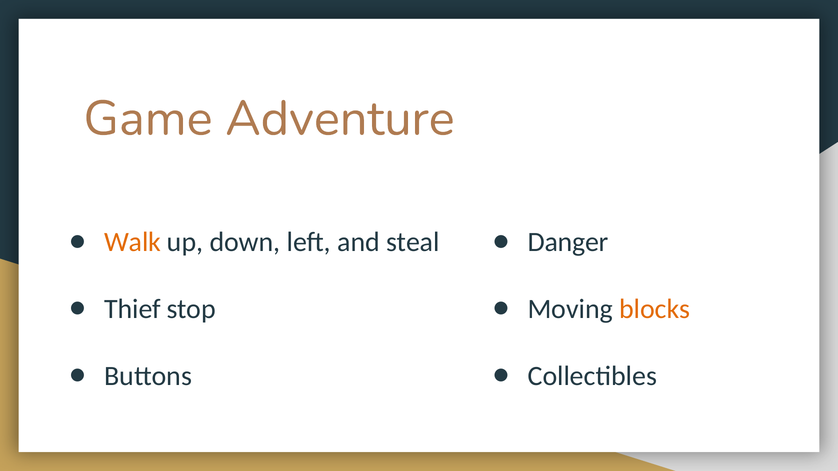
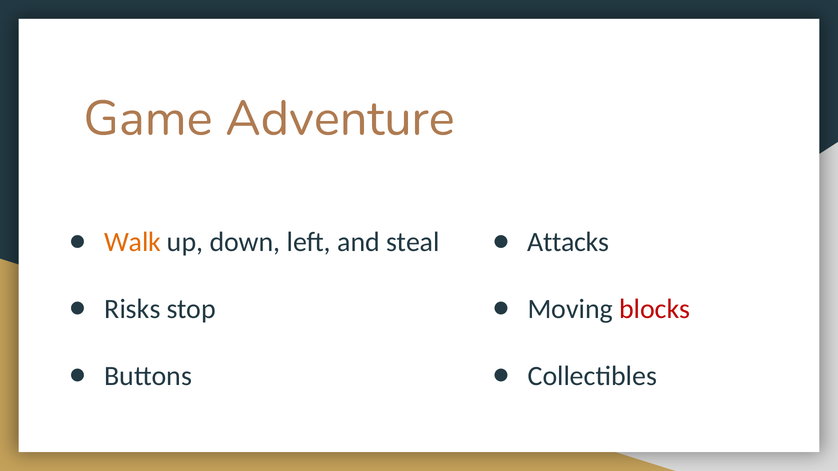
Danger: Danger -> Attacks (568, 242)
Thief: Thief -> Risks (132, 309)
blocks colour: orange -> red (655, 309)
